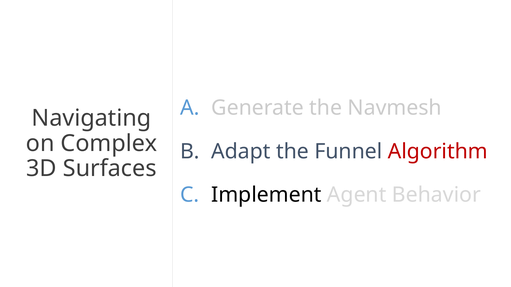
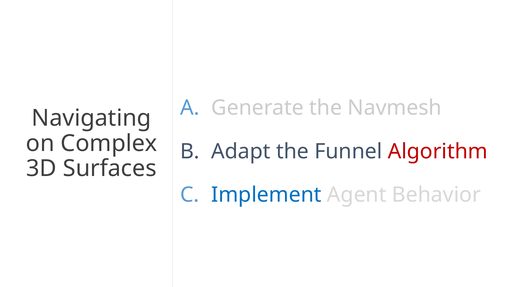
Implement colour: black -> blue (266, 195)
